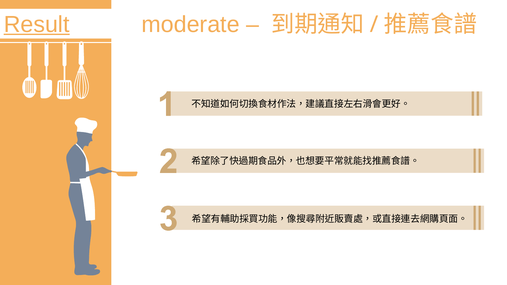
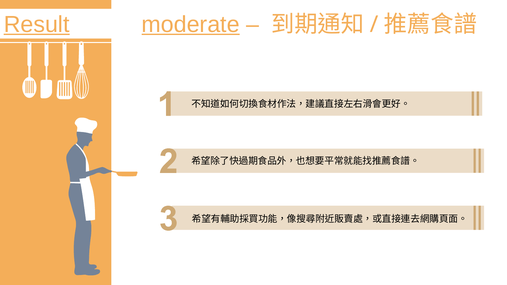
moderate underline: none -> present (191, 24)
